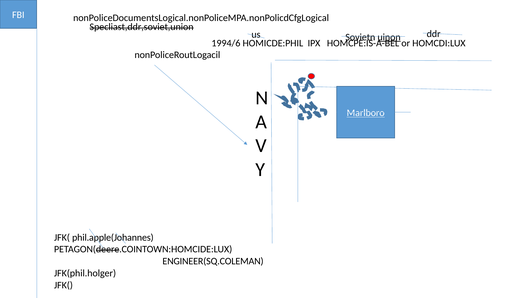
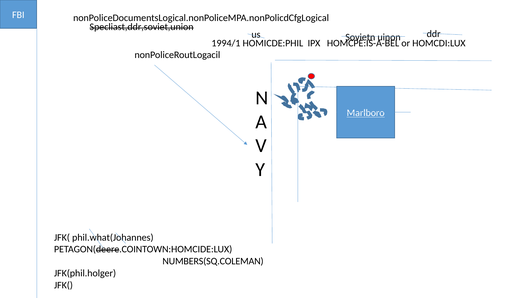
uinon underline: present -> none (389, 37)
1994/6: 1994/6 -> 1994/1 (226, 43)
phil.apple(Johannes: phil.apple(Johannes -> phil.what(Johannes (113, 237)
ENGINEER(SQ.COLEMAN: ENGINEER(SQ.COLEMAN -> NUMBERS(SQ.COLEMAN (213, 261)
